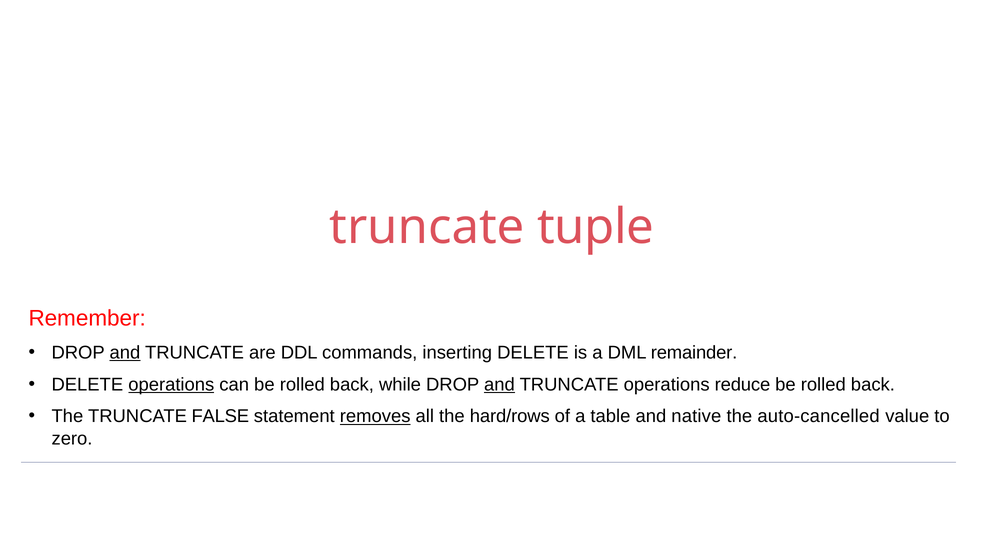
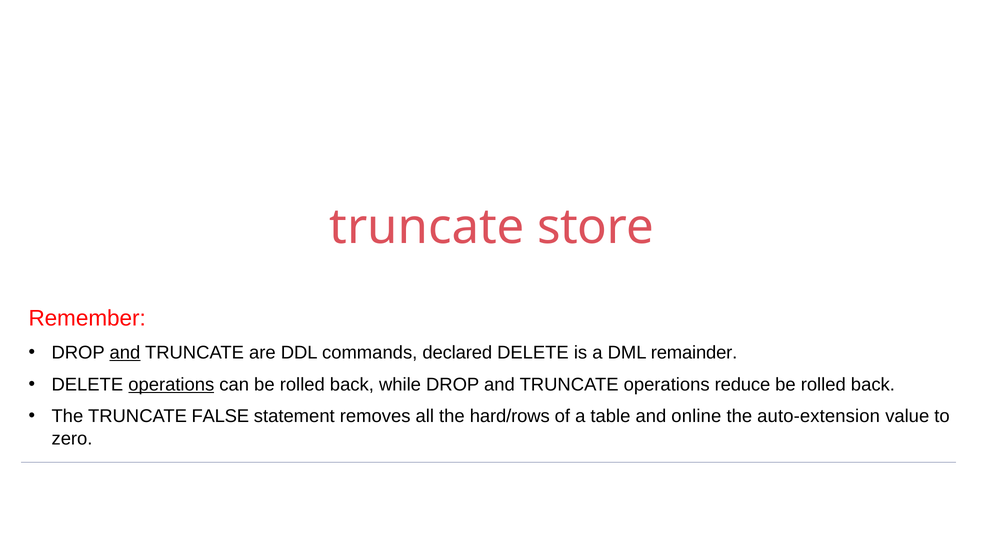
tuple: tuple -> store (596, 227)
inserting: inserting -> declared (457, 352)
and underline: present -> none (499, 384)
removes underline: present -> none (375, 416)
native: native -> online (696, 416)
auto-cancelled: auto-cancelled -> auto-extension (819, 416)
